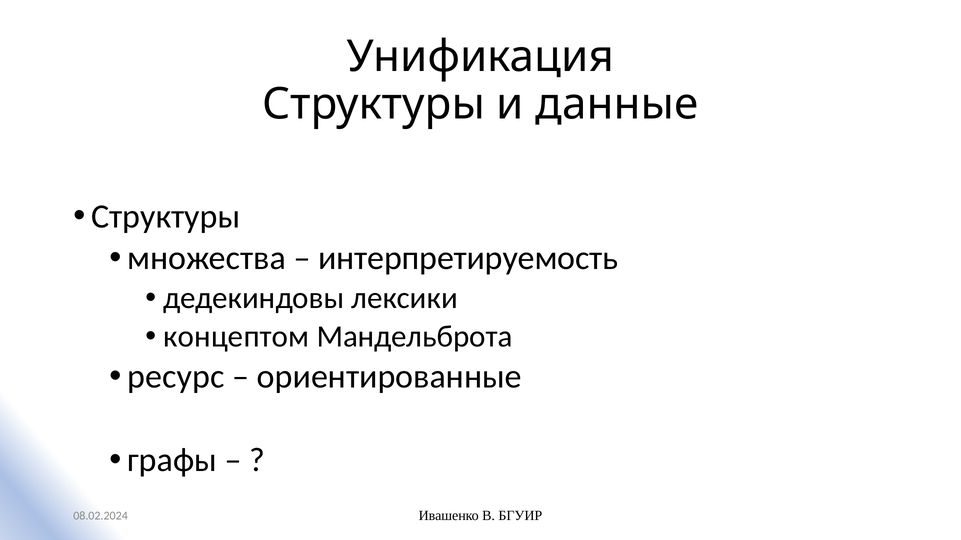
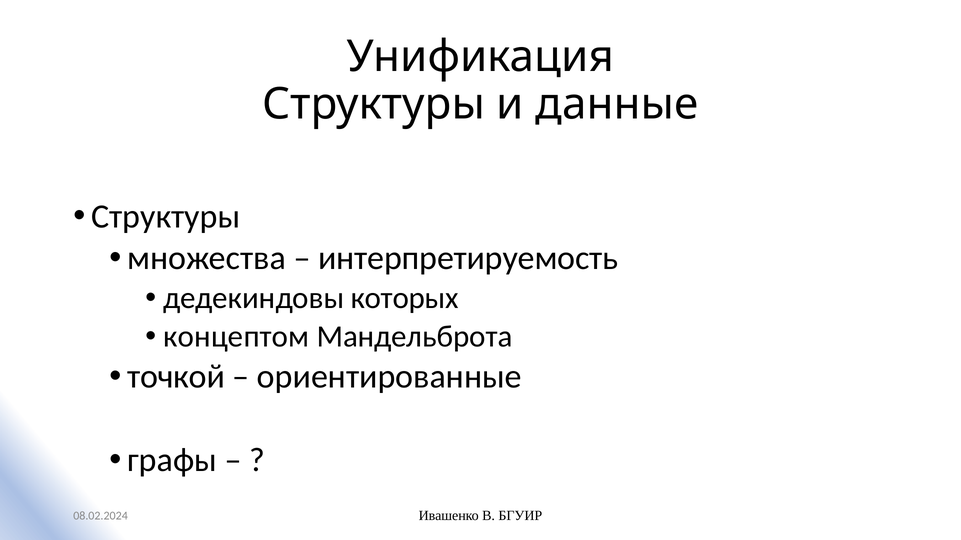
лексики: лексики -> которых (405, 298)
ресурс: ресурс -> точкой (176, 377)
